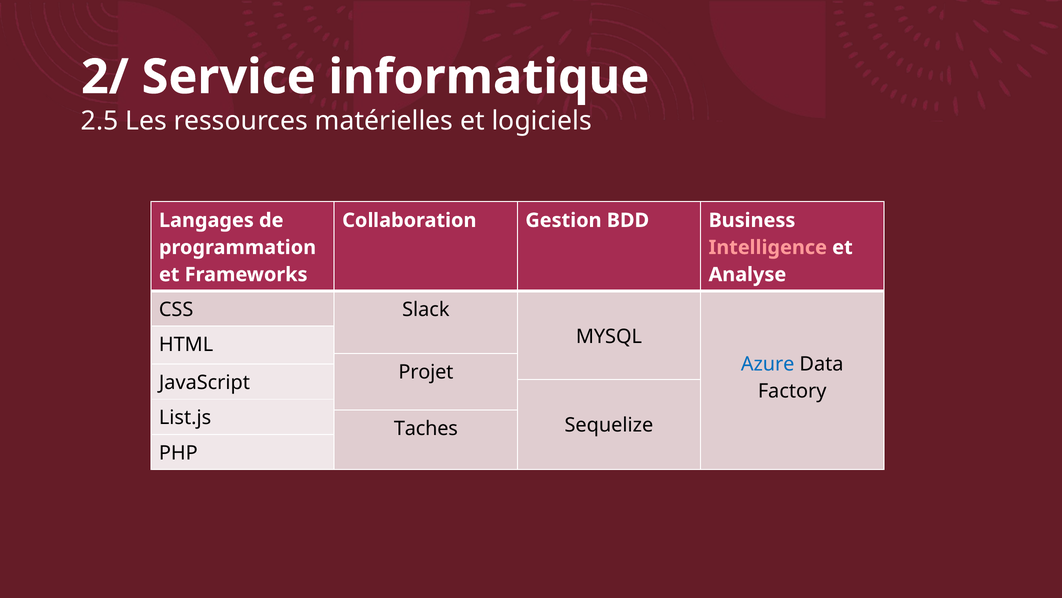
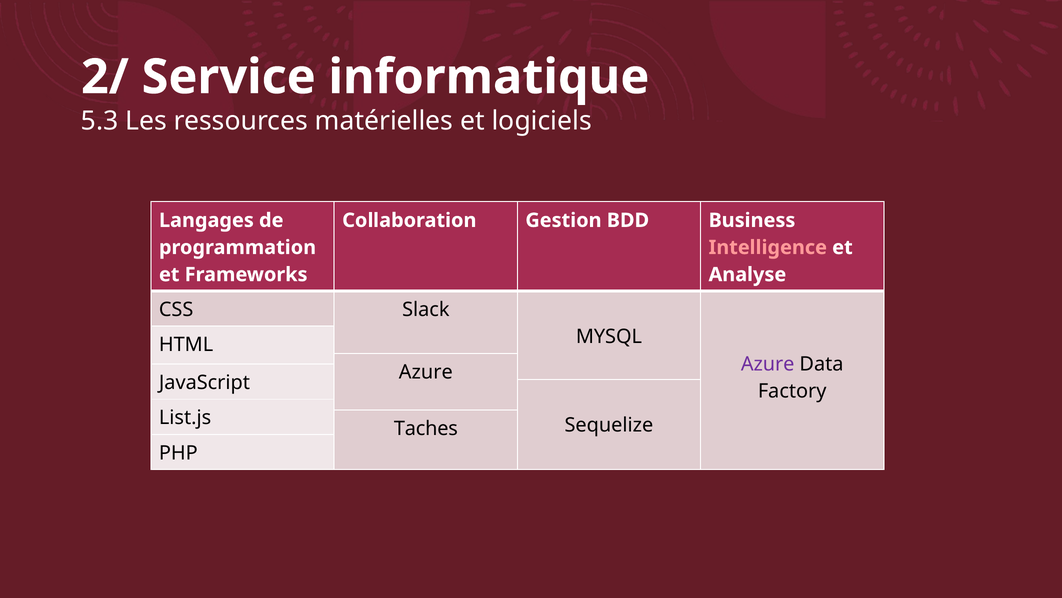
2.5: 2.5 -> 5.3 (100, 121)
Azure colour: blue -> purple (768, 364)
Projet: Projet -> Azure (426, 372)
